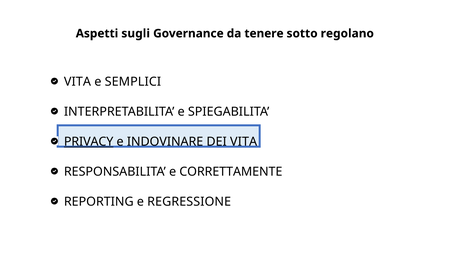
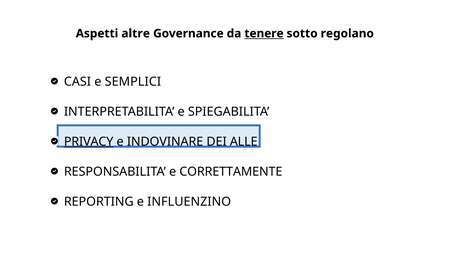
sugli: sugli -> altre (136, 34)
tenere underline: none -> present (264, 34)
VITA: VITA -> CASI (77, 82)
DEI VITA: VITA -> ALLE (244, 142)
REGRESSIONE: REGRESSIONE -> INFLUENZINO (189, 202)
